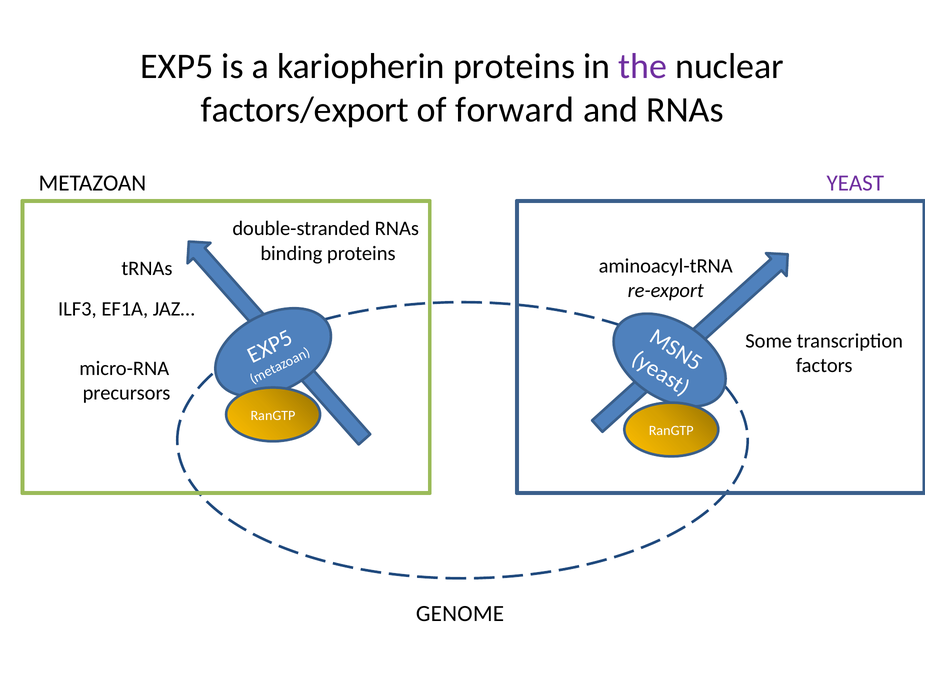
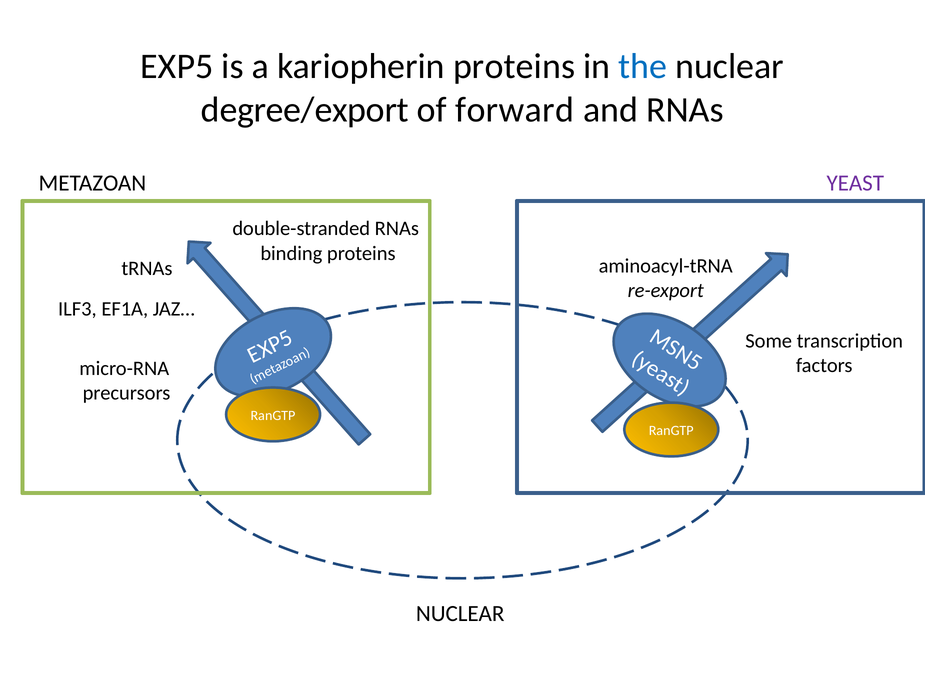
the colour: purple -> blue (643, 67)
factors/export: factors/export -> degree/export (305, 110)
GENOME: GENOME -> NUCLEAR (460, 614)
